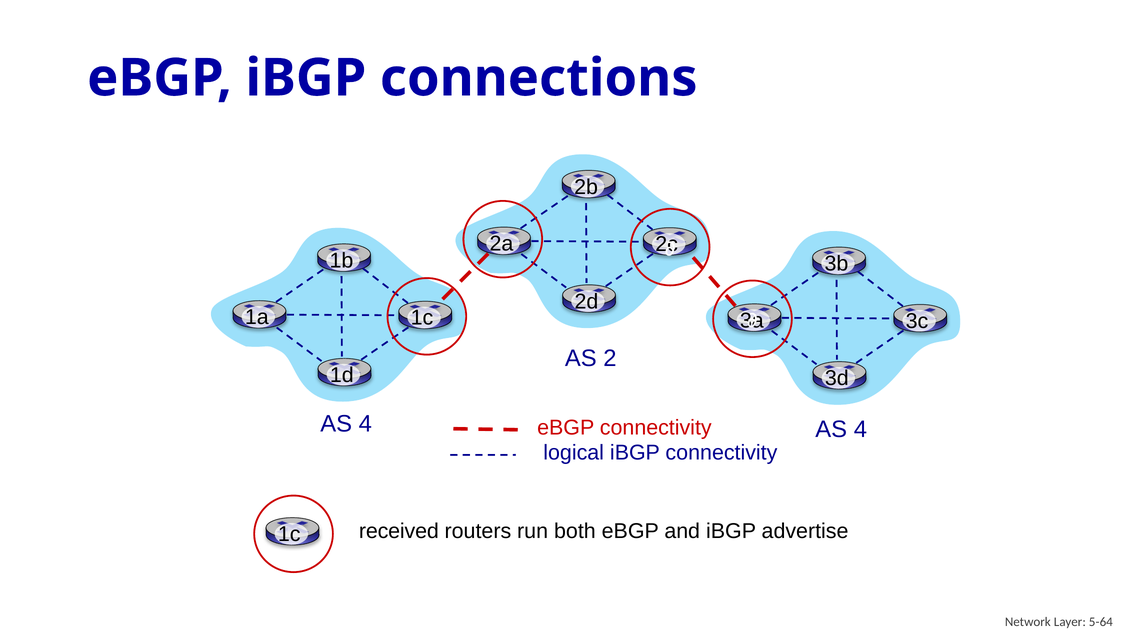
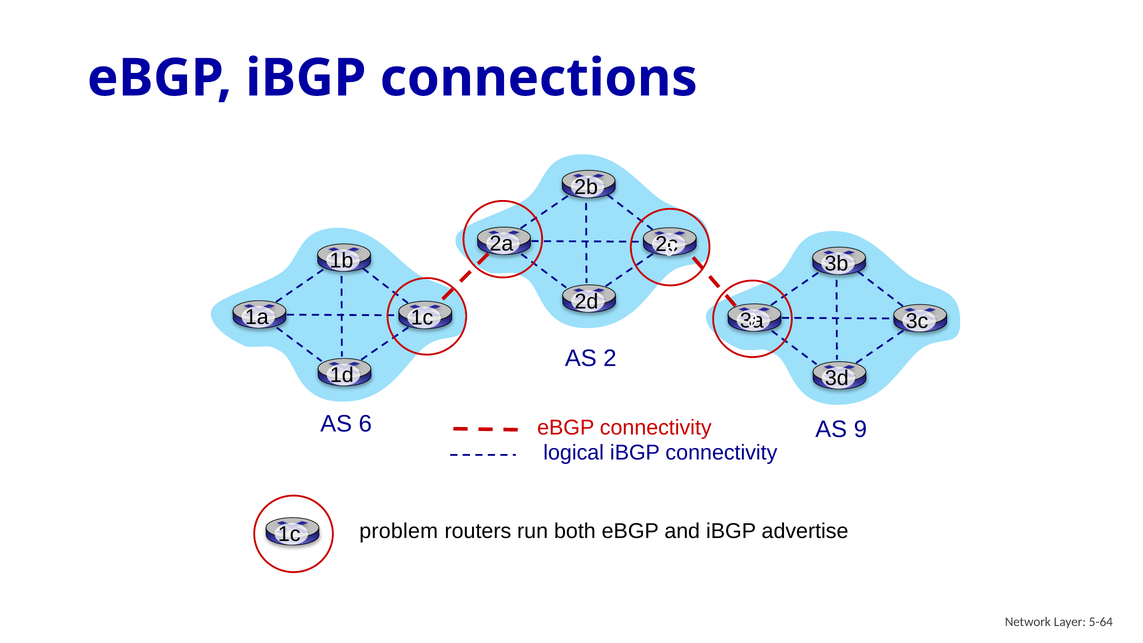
4: 4 -> 6 (365, 424)
4: 4 -> 9 (860, 429)
received: received -> problem (399, 531)
